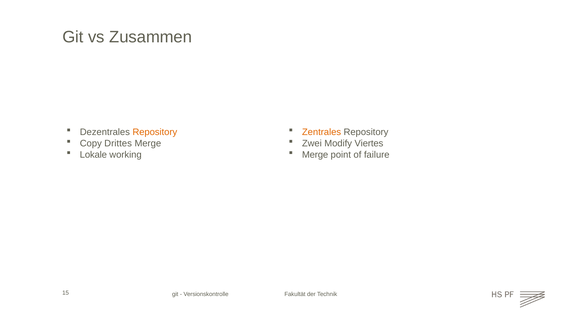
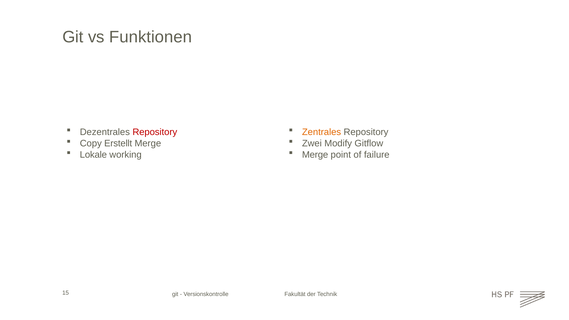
Zusammen: Zusammen -> Funktionen (151, 37)
Repository colour: orange -> red (155, 132)
Drittes: Drittes -> Erstellt (118, 143)
Viertes: Viertes -> Gitflow (369, 143)
